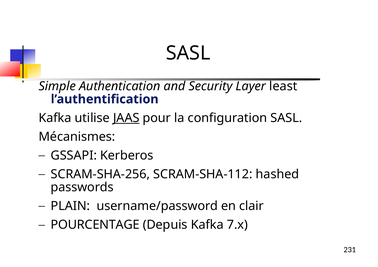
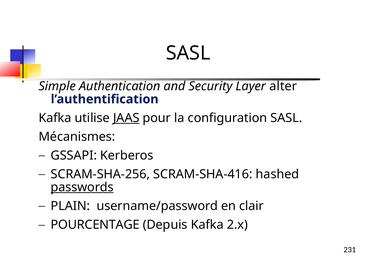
least: least -> alter (283, 86)
SCRAM-SHA-112: SCRAM-SHA-112 -> SCRAM-SHA-416 (203, 174)
passwords underline: none -> present (82, 187)
7.x: 7.x -> 2.x (237, 225)
